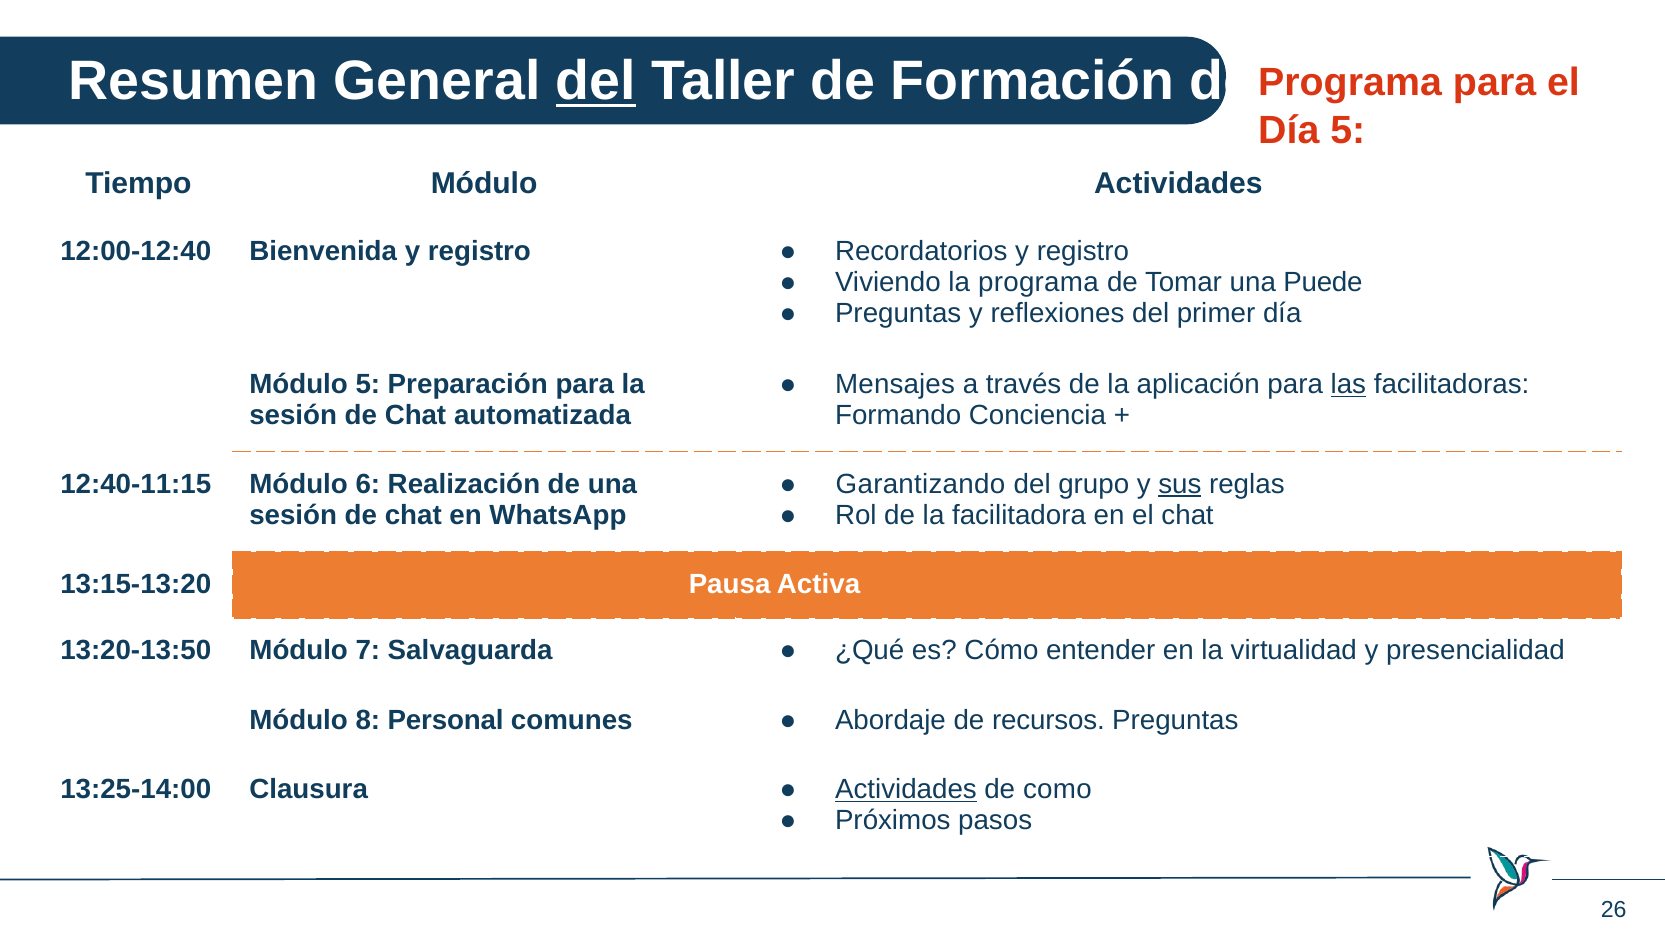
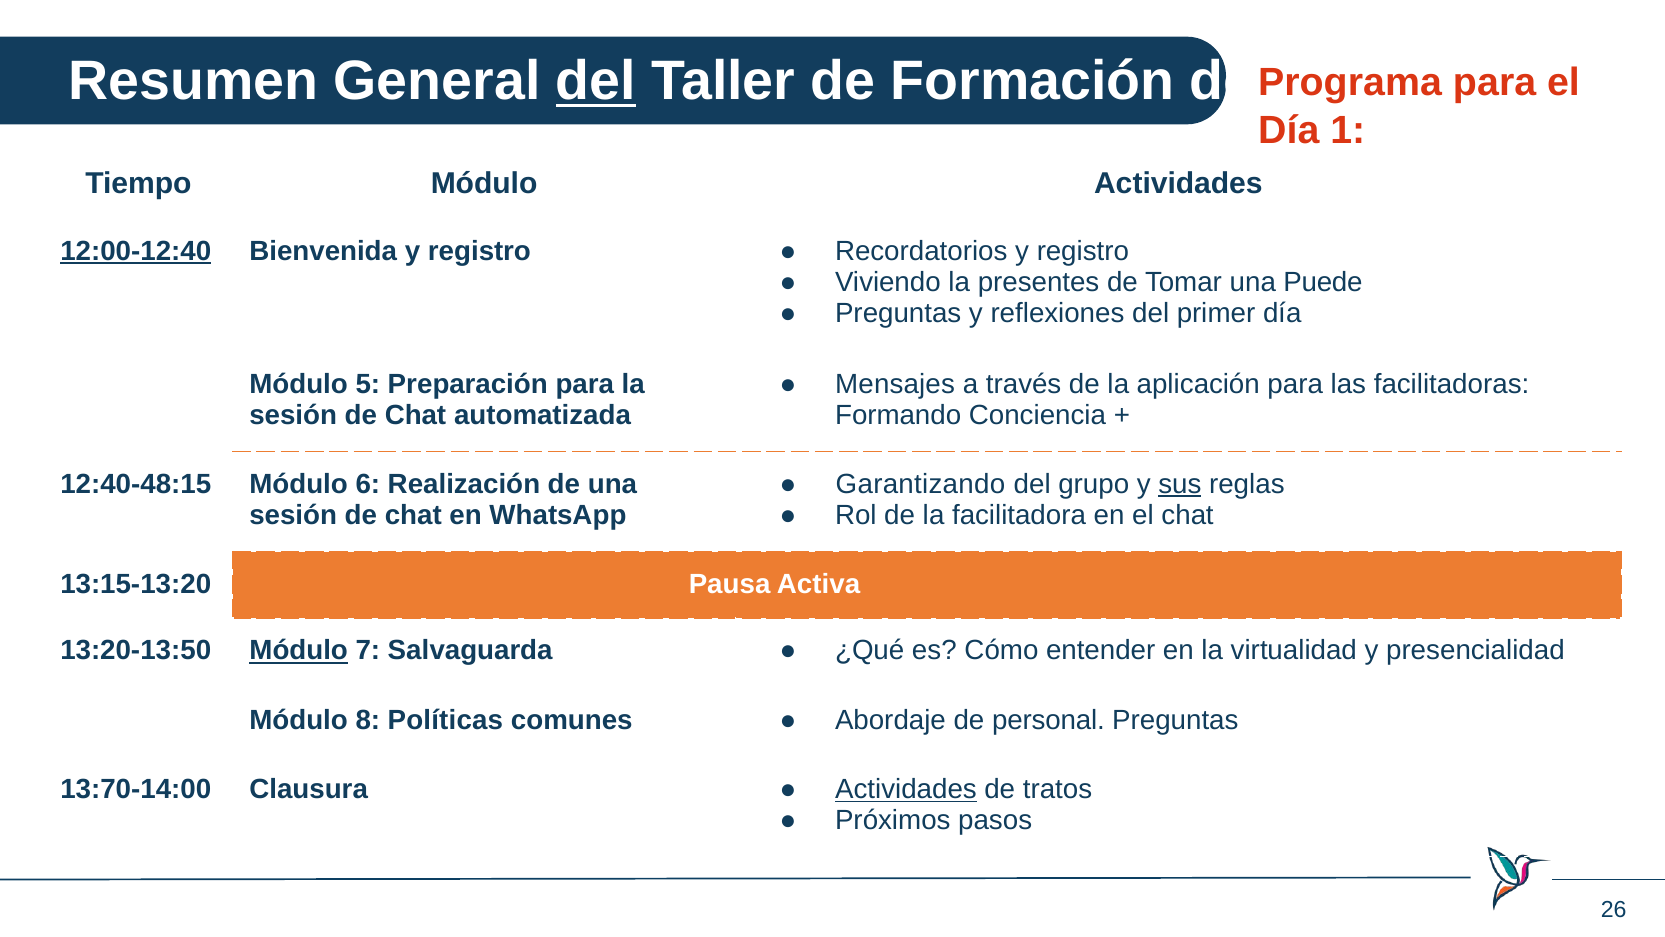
Día 5: 5 -> 1 (1348, 130)
12:00-12:40 underline: none -> present (136, 251)
la programa: programa -> presentes (1039, 282)
las underline: present -> none (1348, 384)
12:40-11:15: 12:40-11:15 -> 12:40-48:15 (136, 484)
Módulo underline: none -> present (299, 650)
Personal: Personal -> Políticas (445, 720)
recursos: recursos -> personal (1048, 720)
13:25-14:00: 13:25-14:00 -> 13:70-14:00 (136, 789)
como: como -> tratos (1058, 789)
